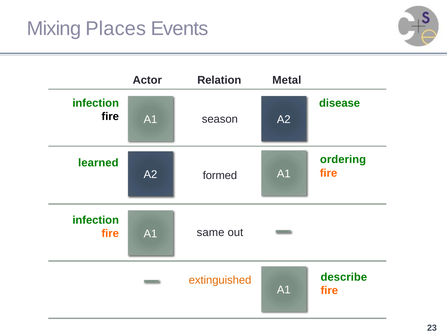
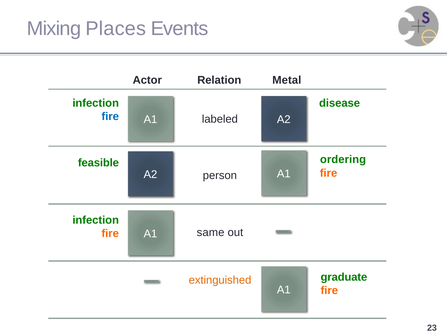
fire colour: black -> blue (110, 117)
season: season -> labeled (220, 119)
learned: learned -> feasible (98, 163)
formed: formed -> person (220, 176)
describe: describe -> graduate (344, 277)
